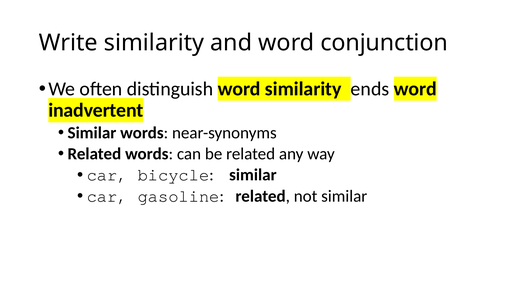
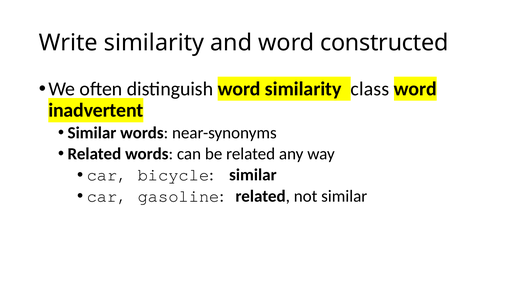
conjunction: conjunction -> constructed (384, 43)
ends: ends -> class (370, 89)
